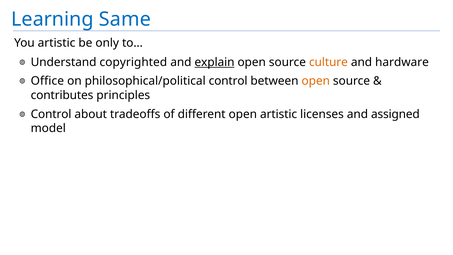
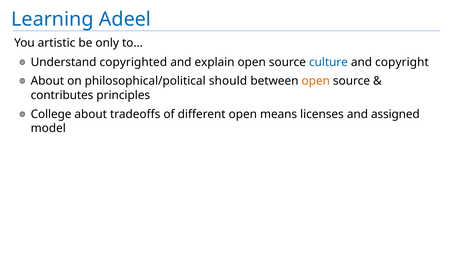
Same: Same -> Adeel (125, 19)
explain underline: present -> none (215, 62)
culture colour: orange -> blue (328, 62)
hardware: hardware -> copyright (402, 62)
Office: Office -> About (47, 81)
philosophical/political control: control -> should (228, 81)
Control: Control -> College (51, 114)
open artistic: artistic -> means (279, 114)
